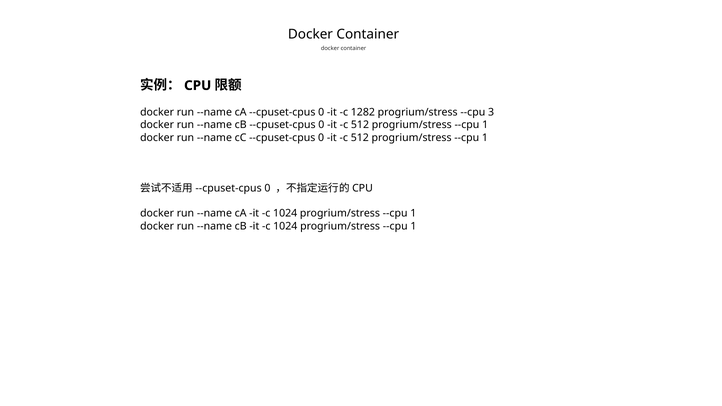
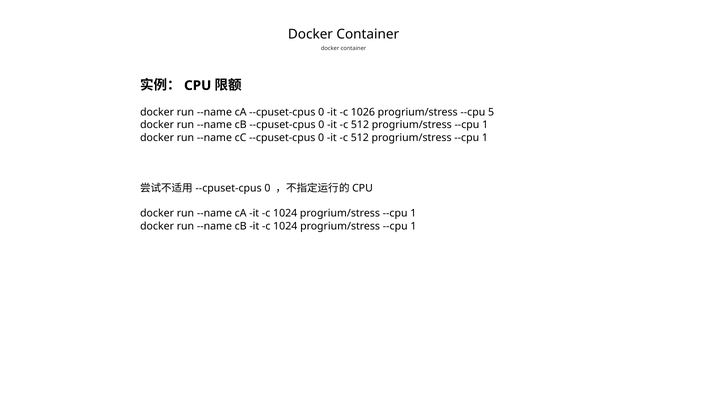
1282: 1282 -> 1026 (363, 112)
3: 3 -> 5 (491, 112)
